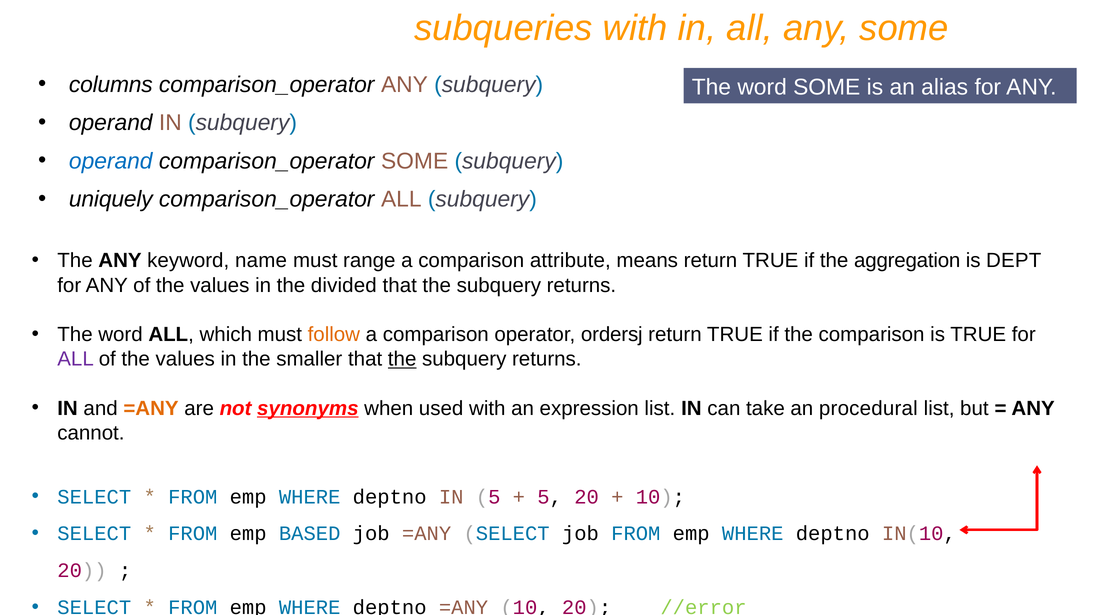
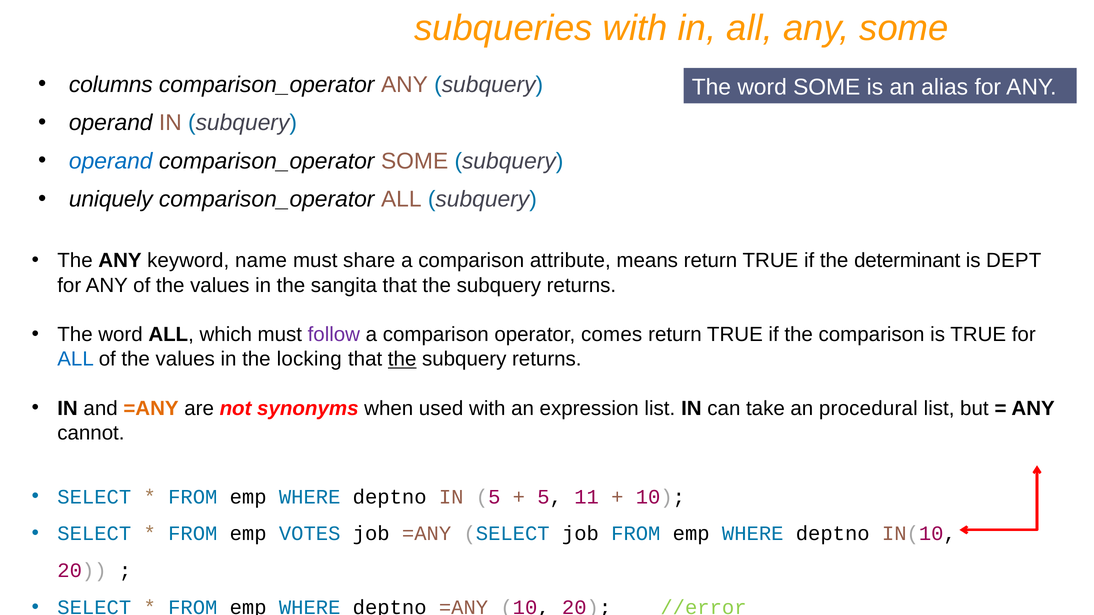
range: range -> share (369, 261)
aggregation: aggregation -> determinant (907, 261)
divided: divided -> sangita (344, 285)
follow colour: orange -> purple (334, 335)
ordersj: ordersj -> comes (612, 335)
ALL colour: purple -> blue (76, 359)
smaller: smaller -> locking (309, 359)
synonyms underline: present -> none (308, 409)
5 20: 20 -> 11 (587, 497)
BASED: BASED -> VOTES (310, 534)
